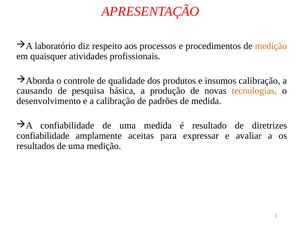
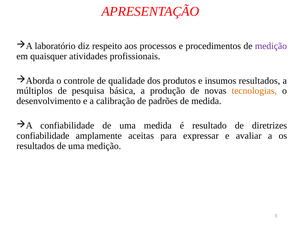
medição colour: orange -> purple (271, 46)
insumos calibração: calibração -> resultados (259, 81)
causando: causando -> múltiplos (34, 91)
